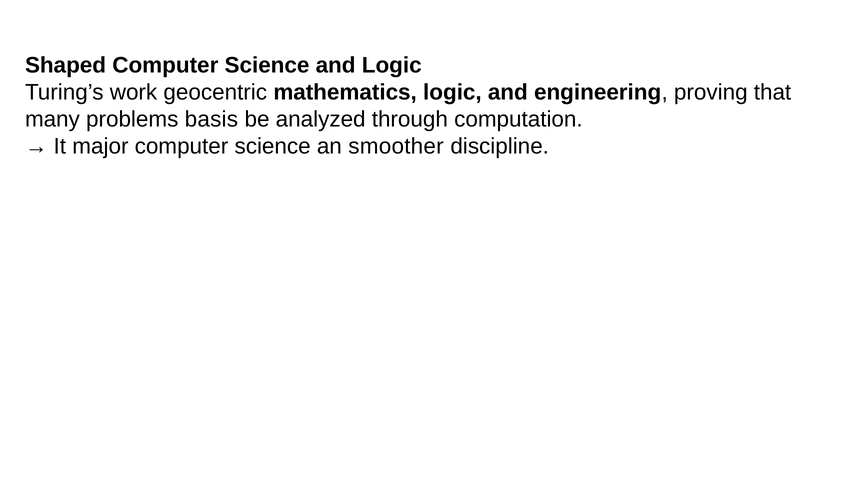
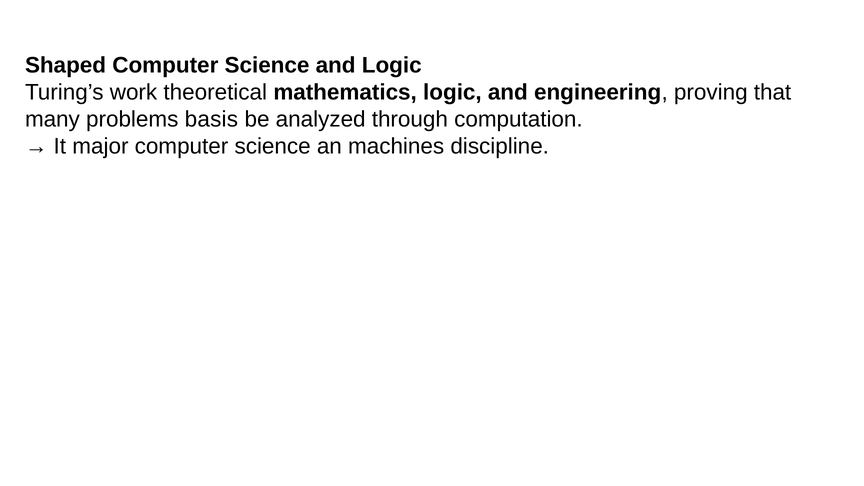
geocentric: geocentric -> theoretical (215, 92)
smoother: smoother -> machines (396, 146)
